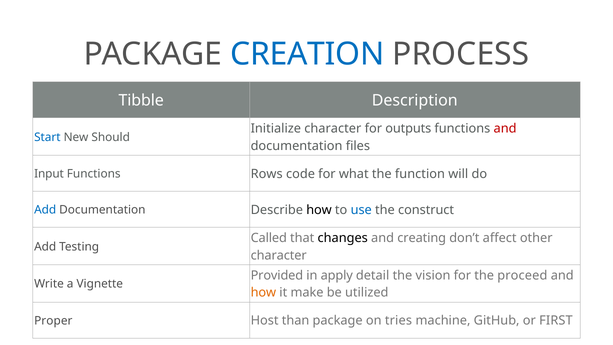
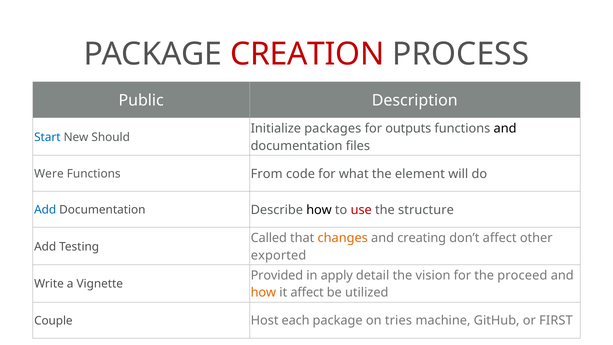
CREATION colour: blue -> red (307, 54)
Tibble: Tibble -> Public (141, 101)
Initialize character: character -> packages (333, 128)
and colour: red -> black (505, 128)
Input: Input -> Were (49, 174)
Rows: Rows -> From (267, 174)
function: function -> element (420, 174)
use colour: blue -> red (361, 210)
construct: construct -> structure (426, 210)
changes colour: black -> orange (343, 238)
character: character -> exported (279, 255)
it make: make -> affect (307, 293)
Proper: Proper -> Couple (53, 321)
than: than -> each (296, 321)
